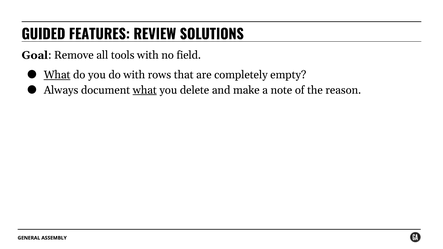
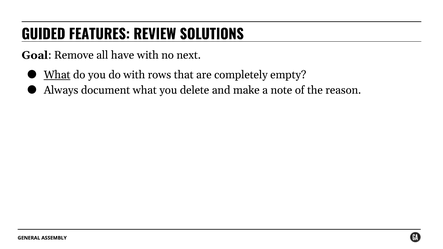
tools: tools -> have (123, 55)
field: field -> next (189, 55)
what underline: present -> none (145, 90)
